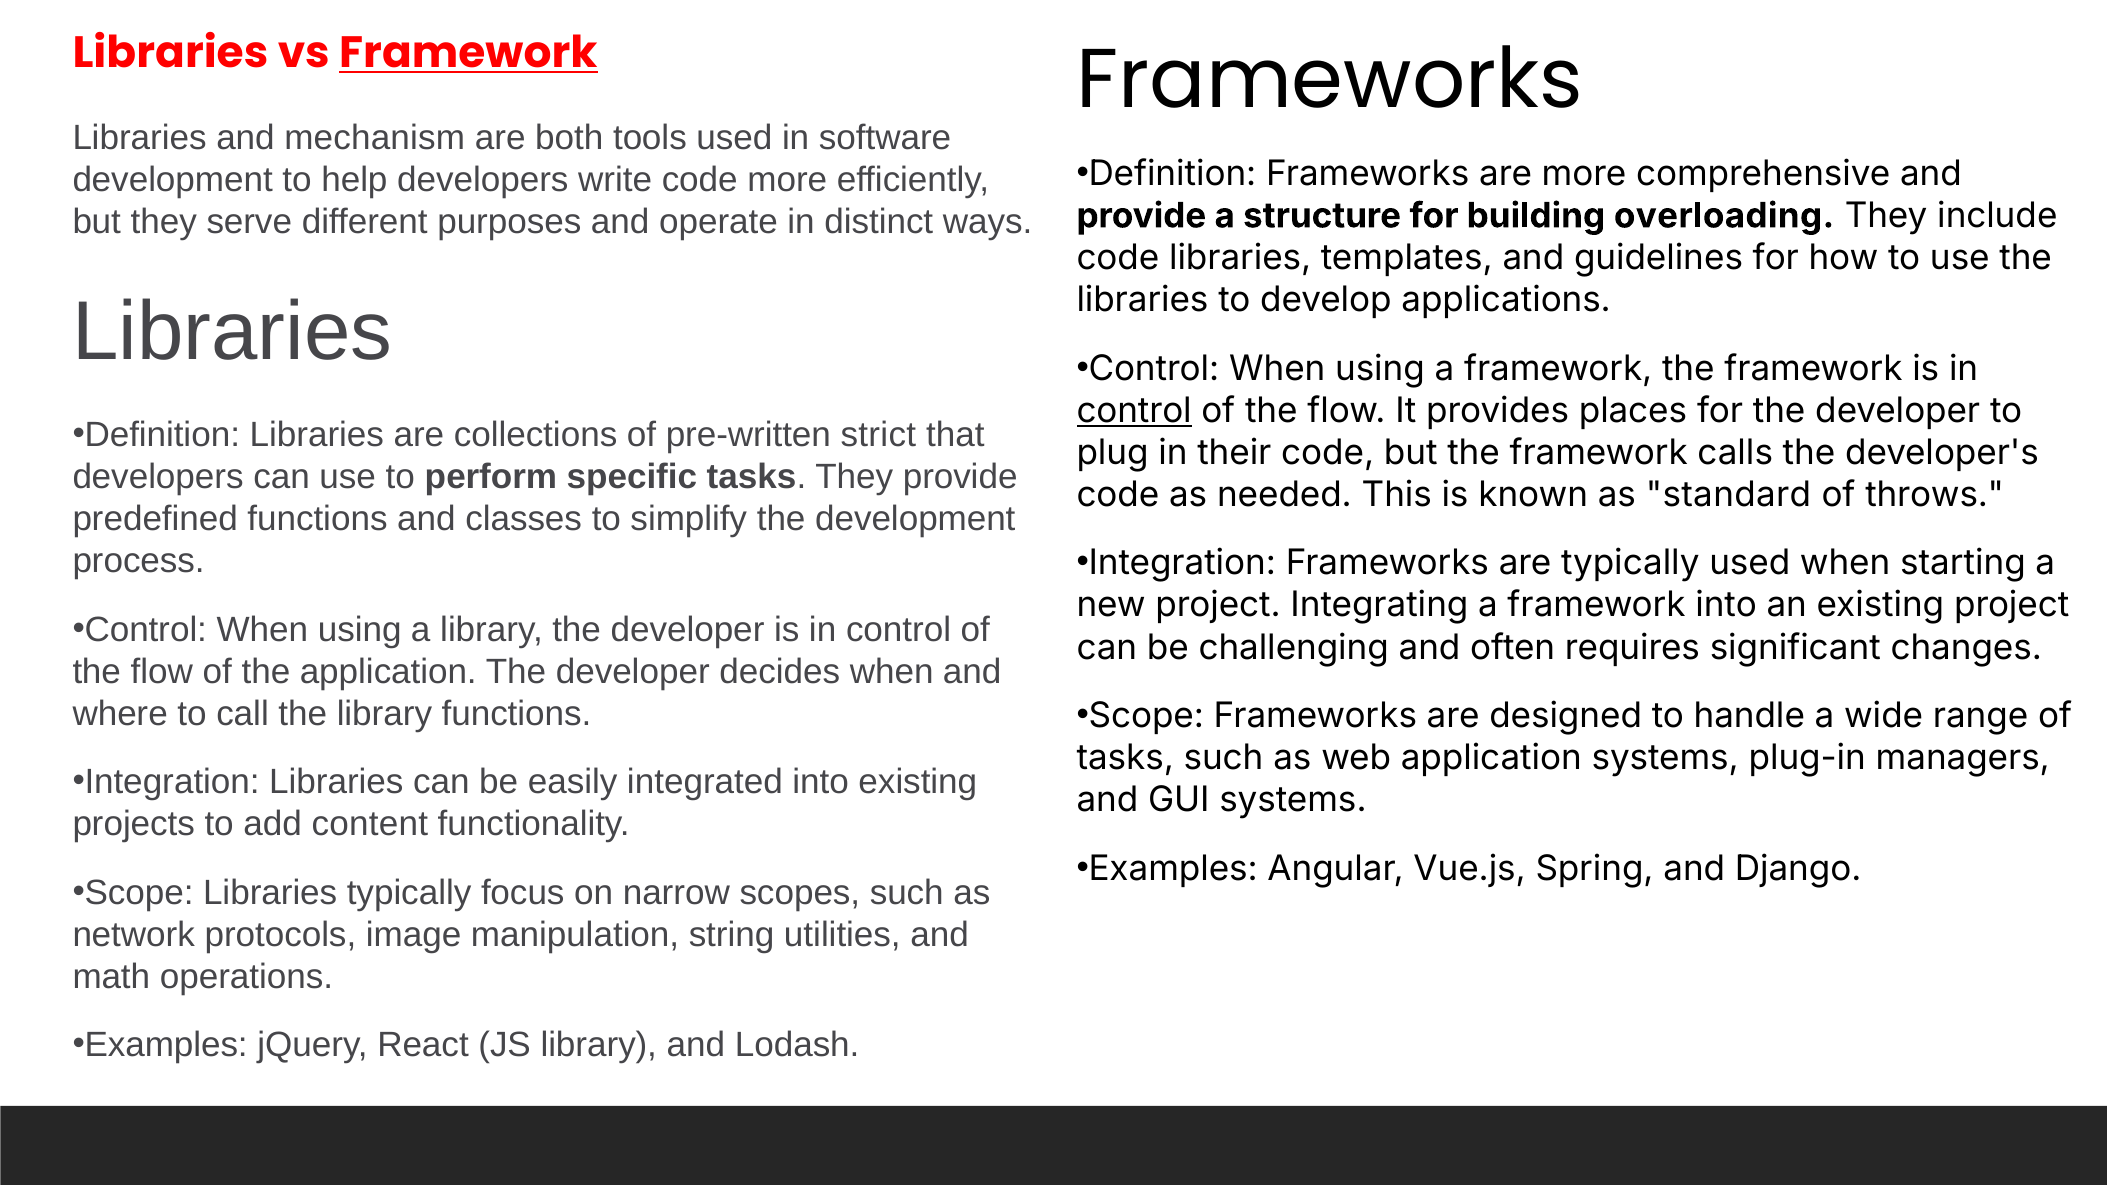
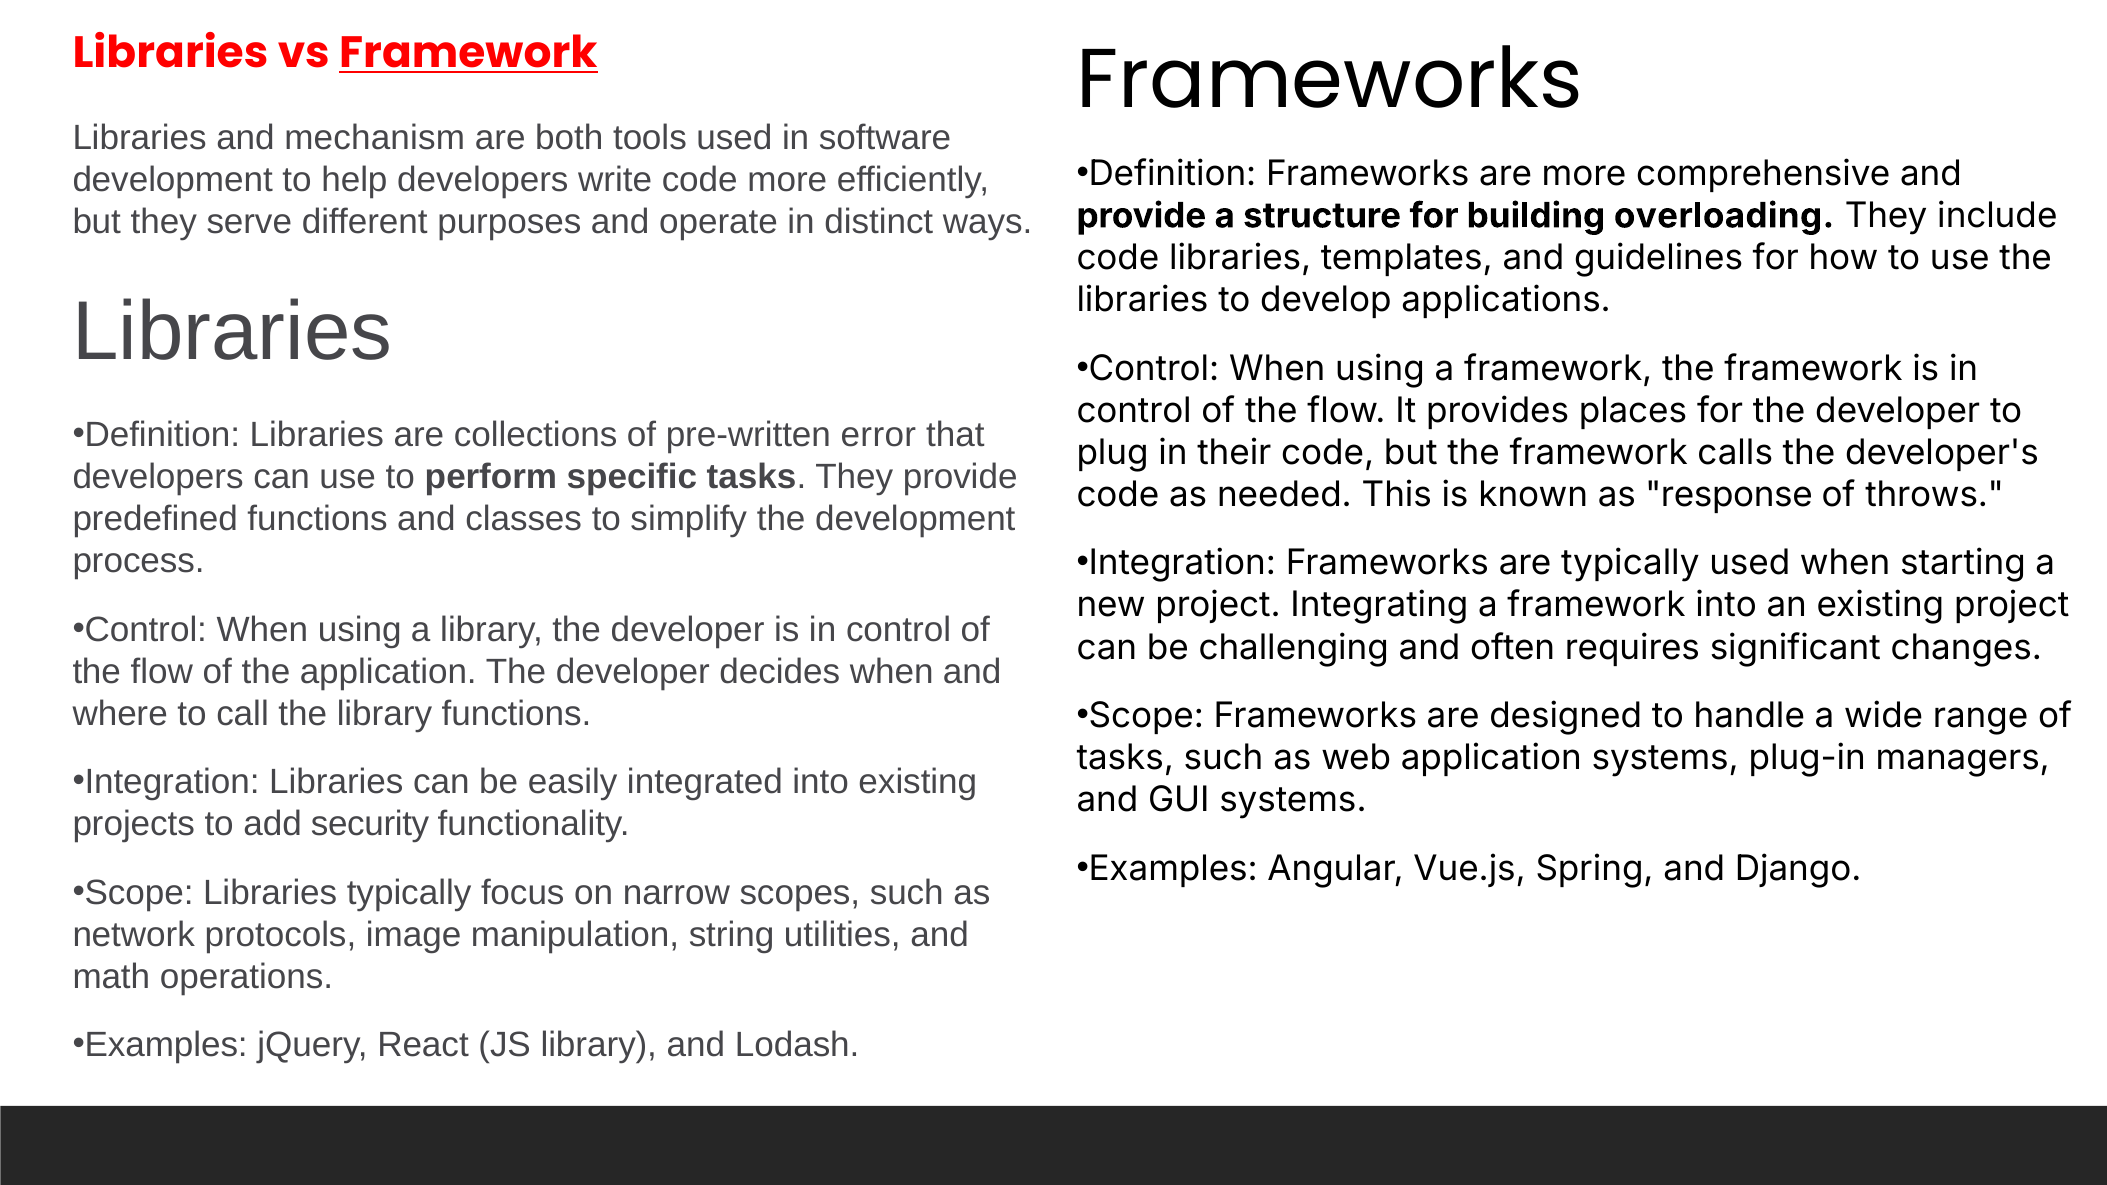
control underline: present -> none (1134, 411)
strict: strict -> error (878, 435)
standard: standard -> response (1729, 495)
content: content -> security (370, 824)
